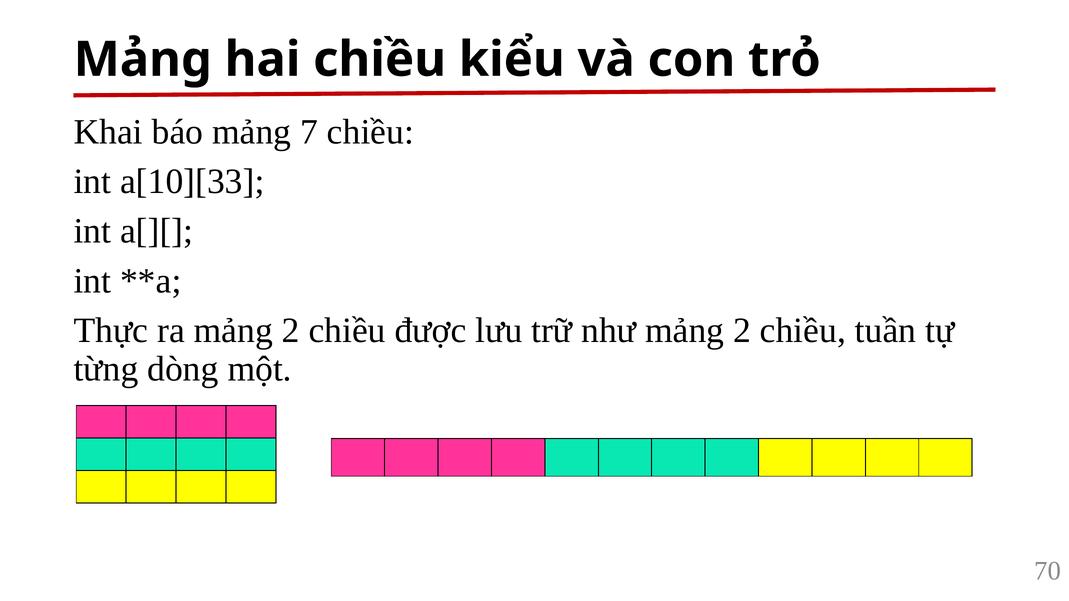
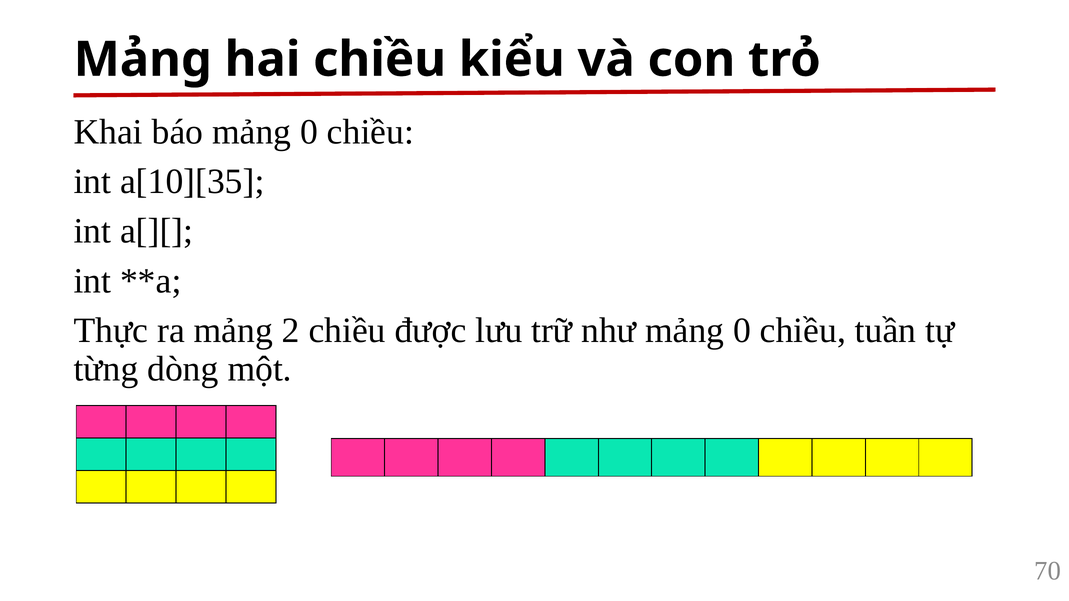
báo mảng 7: 7 -> 0 (309, 132)
a[10][33: a[10][33 -> a[10][35 (192, 182)
như mảng 2: 2 -> 0 (742, 331)
